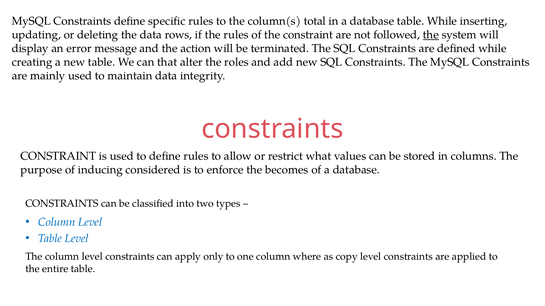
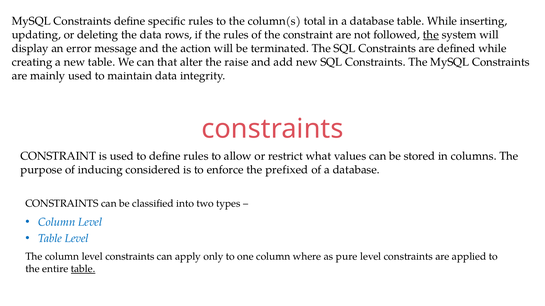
roles: roles -> raise (236, 62)
becomes: becomes -> prefixed (287, 170)
copy: copy -> pure (347, 257)
table underline: none -> present (83, 269)
